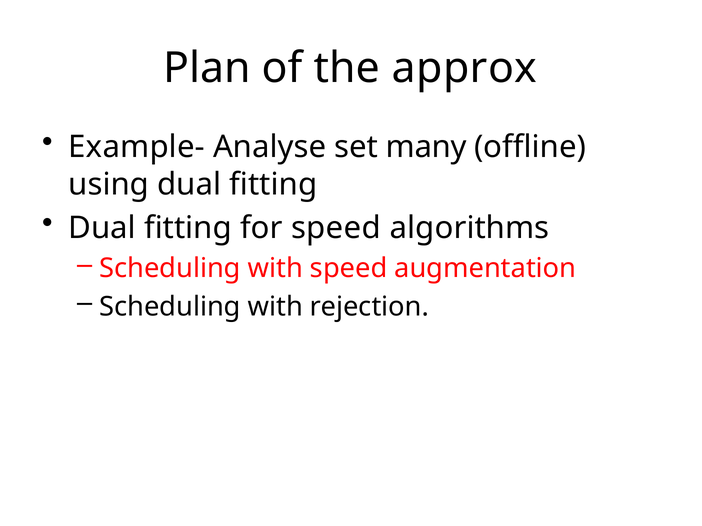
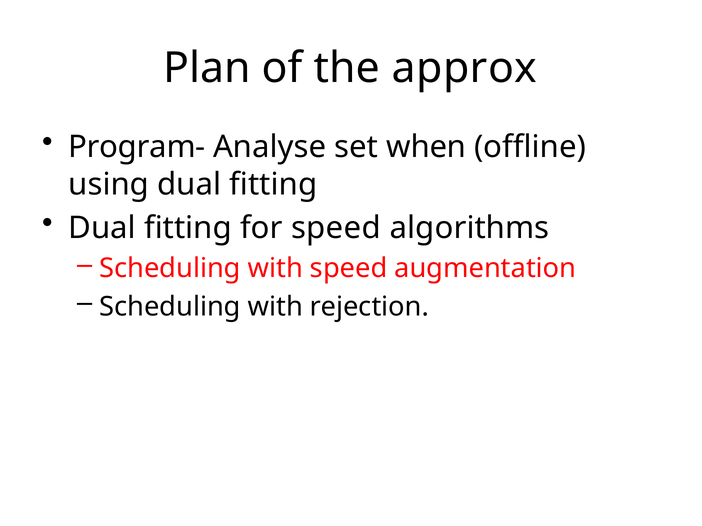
Example-: Example- -> Program- (137, 147)
many: many -> when (426, 147)
